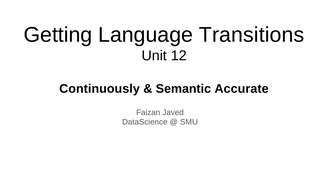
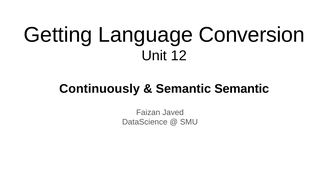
Transitions: Transitions -> Conversion (252, 35)
Semantic Accurate: Accurate -> Semantic (242, 89)
